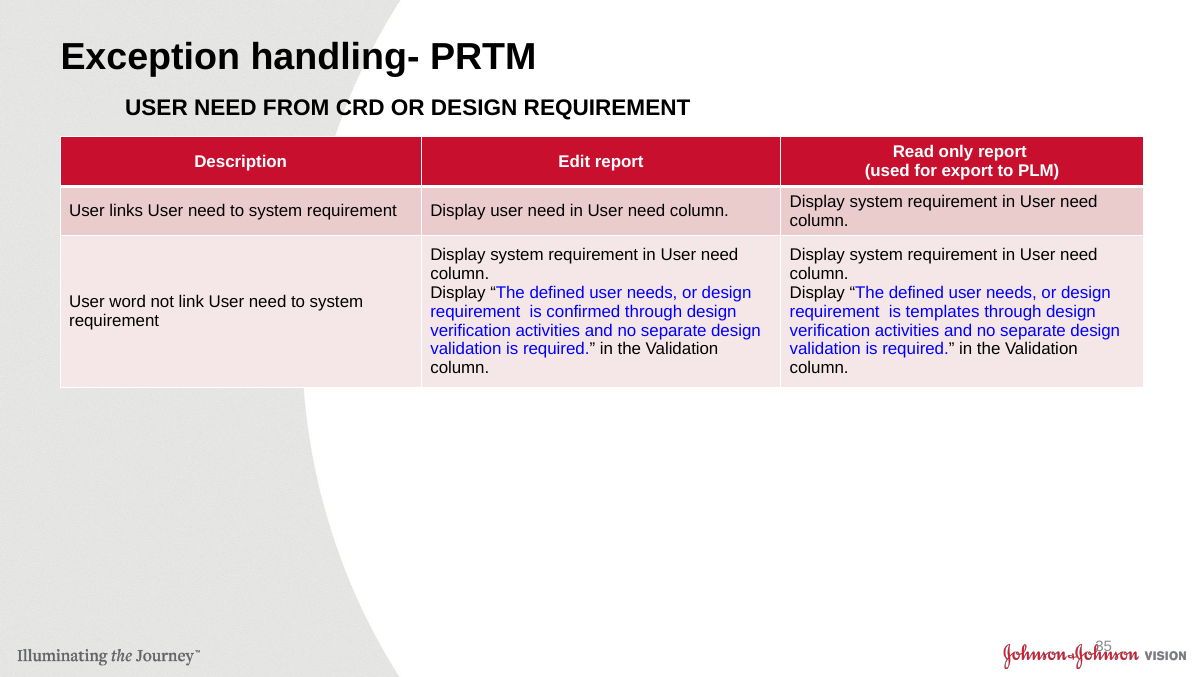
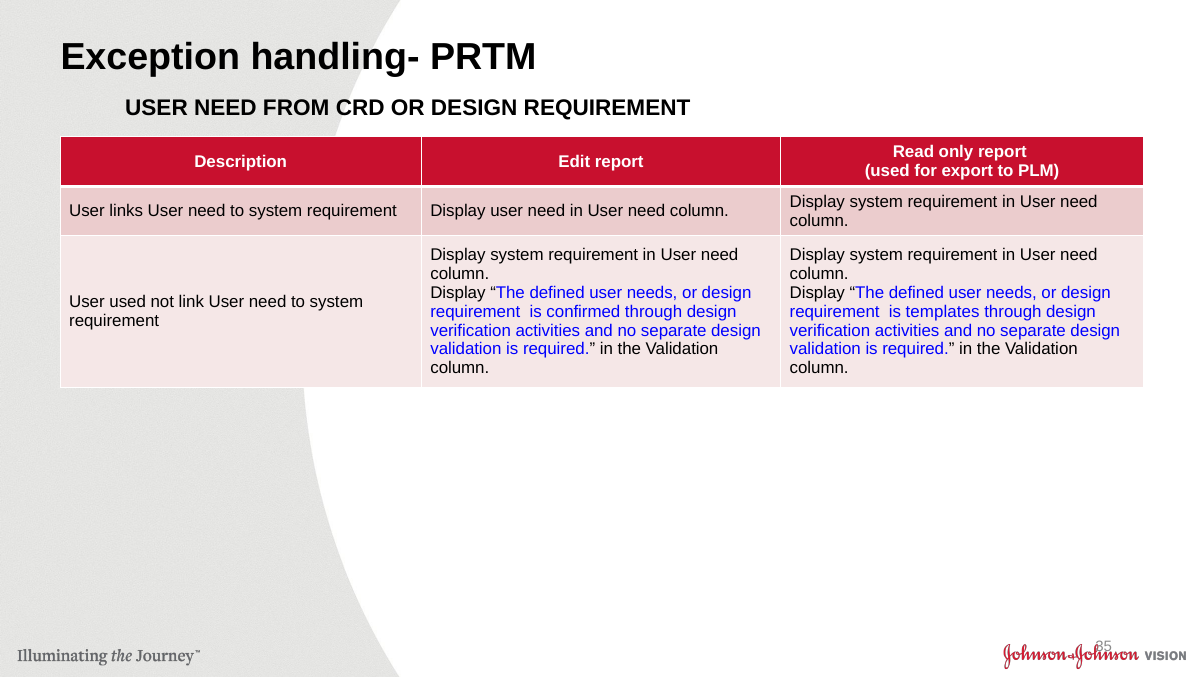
User word: word -> used (128, 302)
